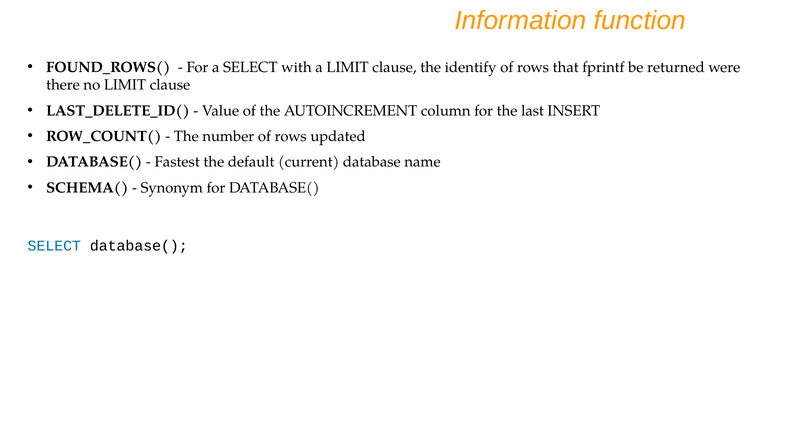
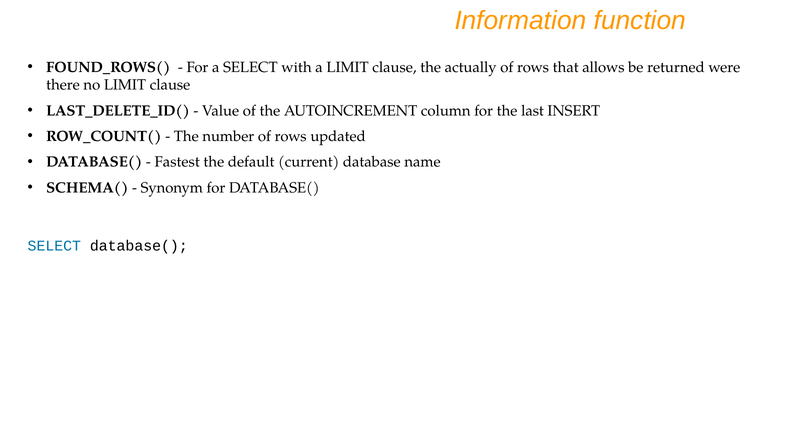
identify: identify -> actually (471, 67)
fprintf: fprintf -> allows (603, 67)
